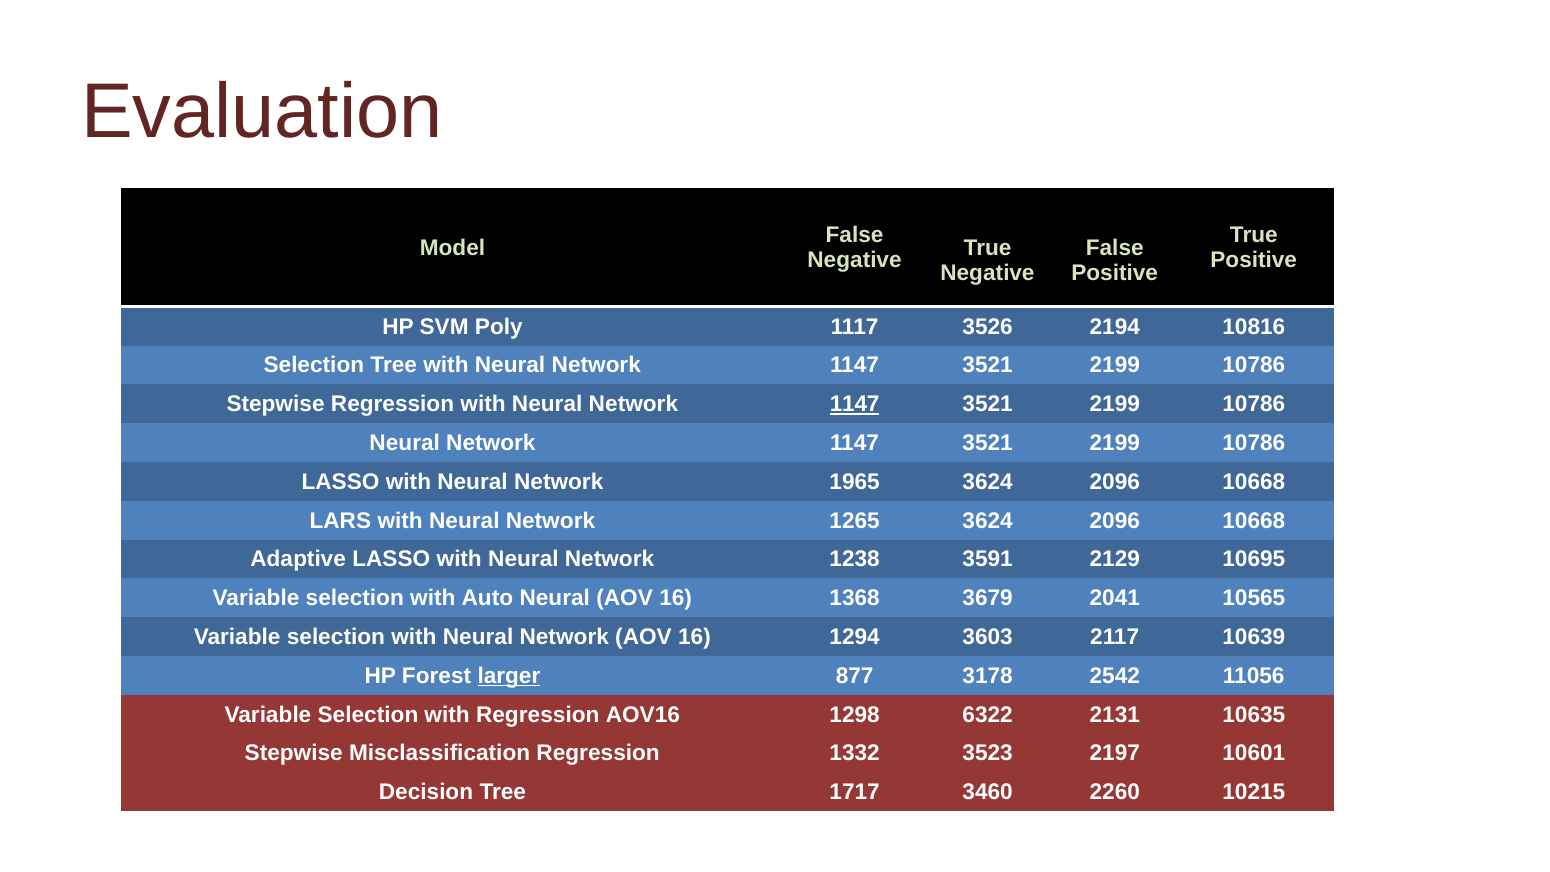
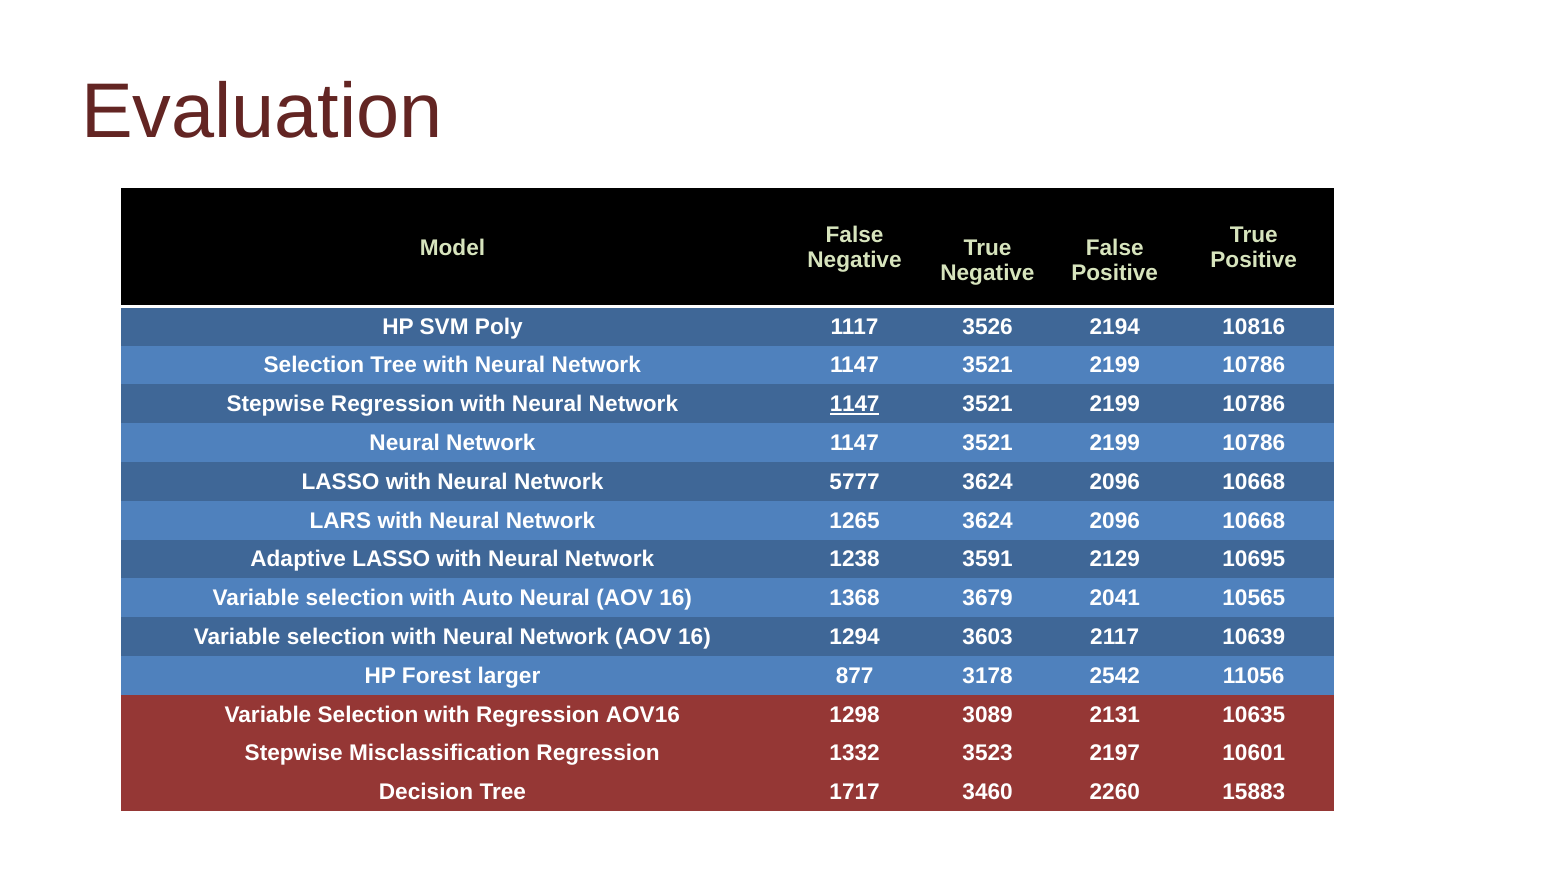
1965: 1965 -> 5777 (855, 482)
larger underline: present -> none (509, 676)
6322: 6322 -> 3089 (988, 715)
10215: 10215 -> 15883 (1254, 792)
